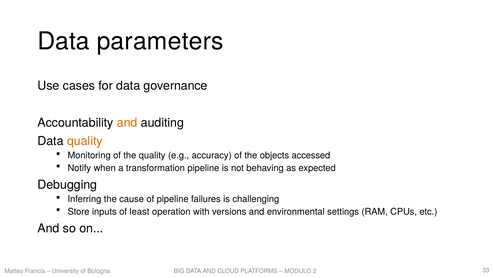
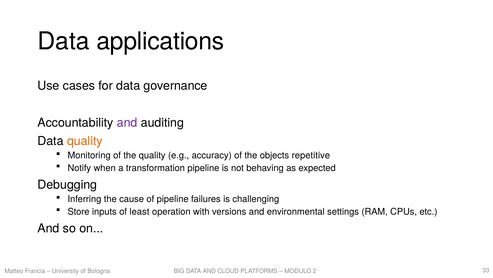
parameters: parameters -> applications (160, 41)
and colour: orange -> purple (127, 122)
accessed: accessed -> repetitive (311, 155)
